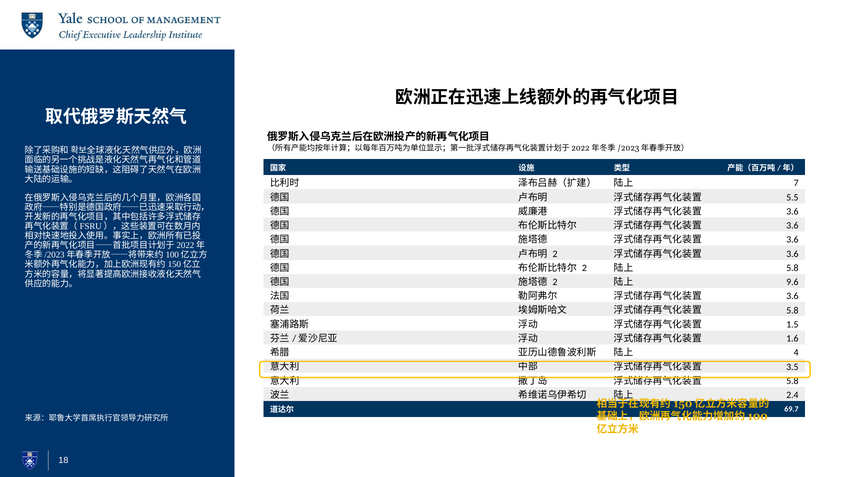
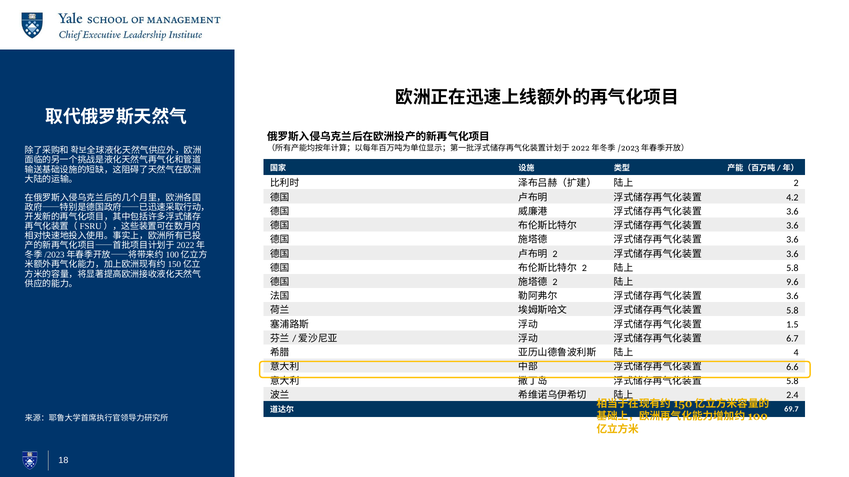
7: 7 -> 2 (796, 184)
5.5: 5.5 -> 4.2 (792, 198)
1.6: 1.6 -> 6.7 (792, 339)
3.5: 3.5 -> 6.6 (792, 367)
